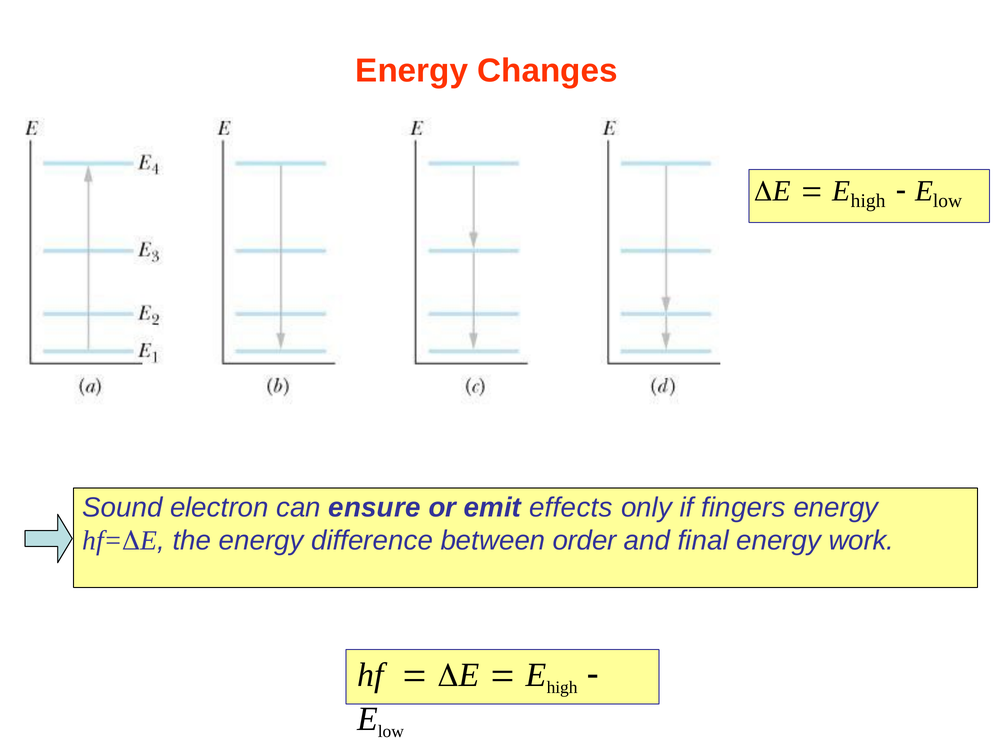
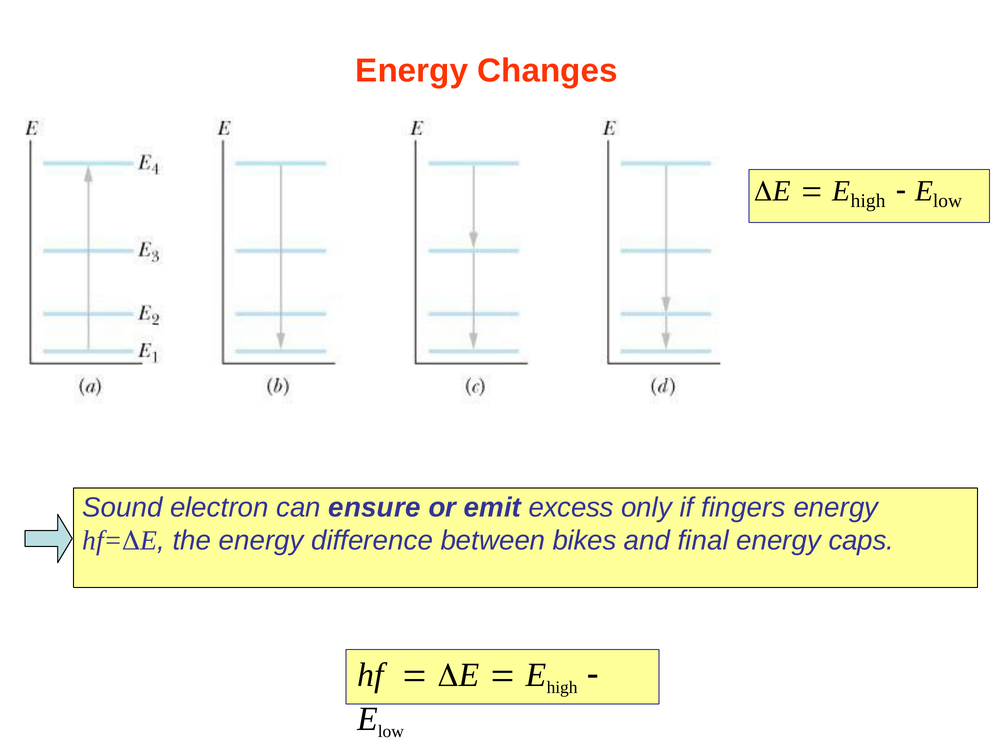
effects: effects -> excess (571, 507)
order: order -> bikes (585, 540)
work: work -> caps (861, 540)
